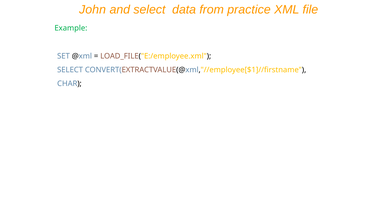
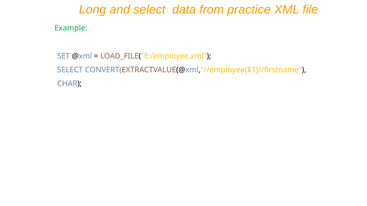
John: John -> Long (93, 10)
